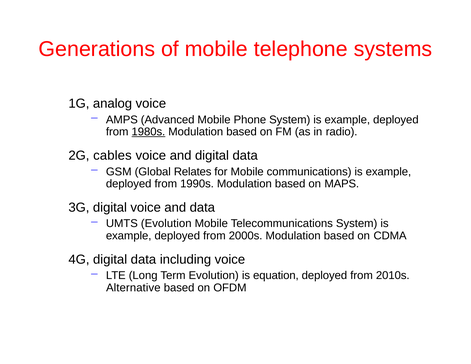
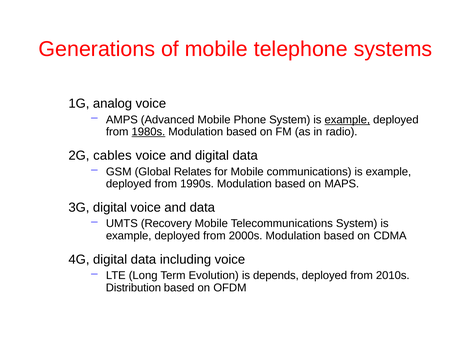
example underline: none -> present (347, 120)
UMTS Evolution: Evolution -> Recovery (166, 224)
equation: equation -> depends (276, 275)
Alternative: Alternative -> Distribution (133, 288)
